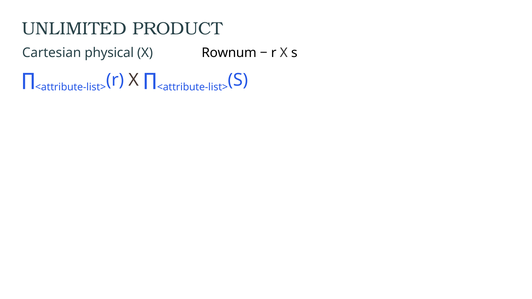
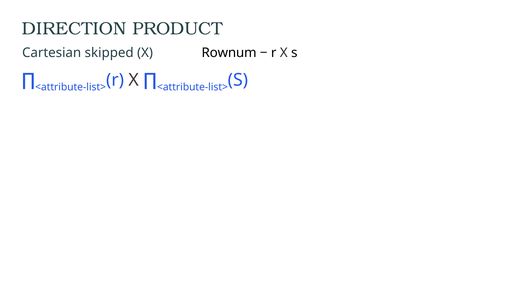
UNLIMITED: UNLIMITED -> DIRECTION (74, 29)
physical: physical -> skipped (109, 53)
